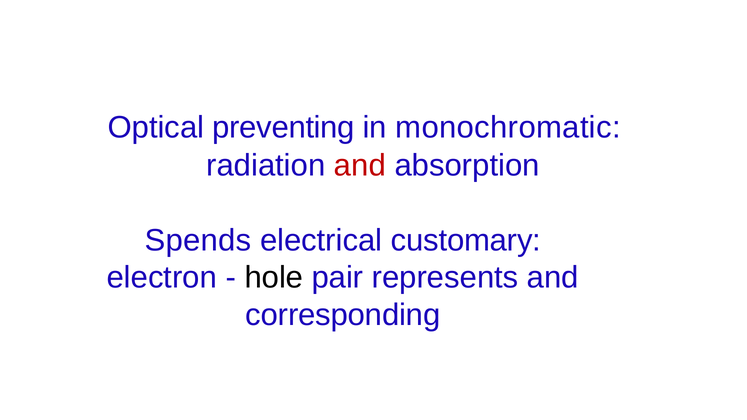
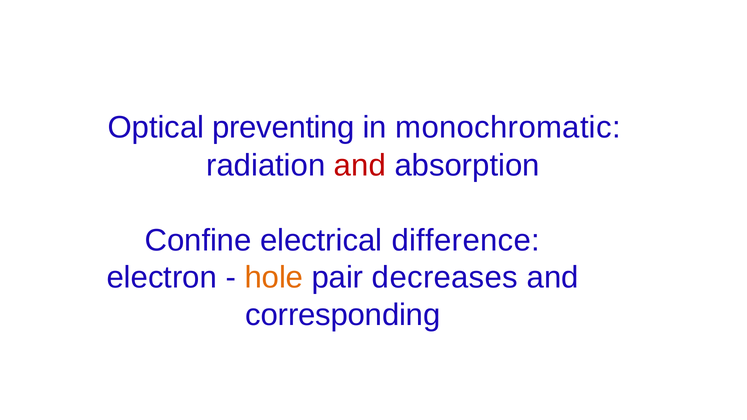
Spends: Spends -> Confine (198, 240)
customary: customary -> difference (466, 240)
hole colour: black -> orange (274, 278)
represents: represents -> decreases (445, 278)
